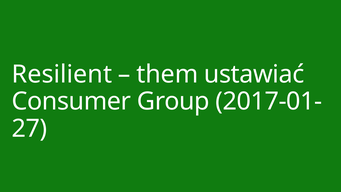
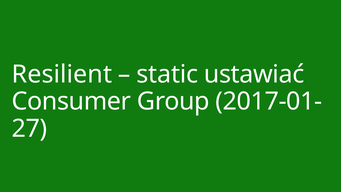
them: them -> static (167, 74)
